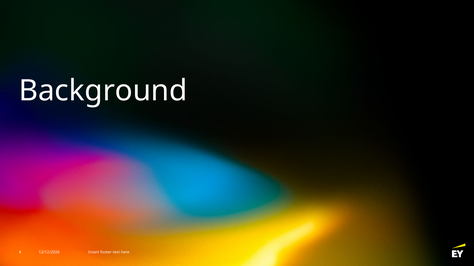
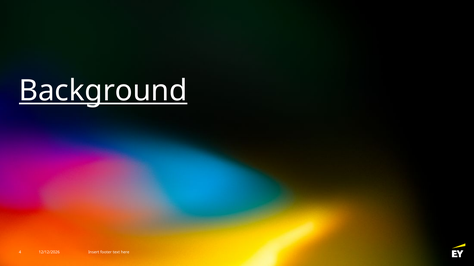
Background underline: none -> present (103, 91)
